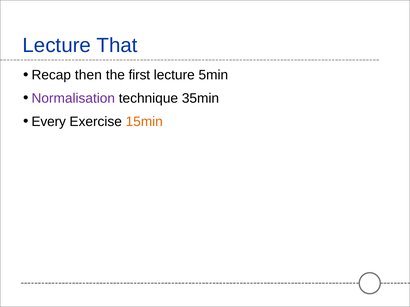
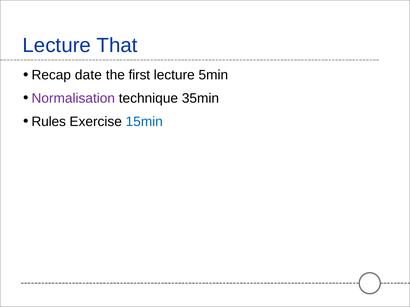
then: then -> date (88, 75)
Every: Every -> Rules (49, 122)
15min colour: orange -> blue (144, 122)
